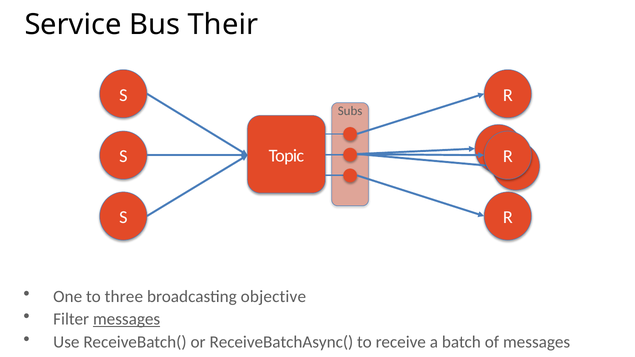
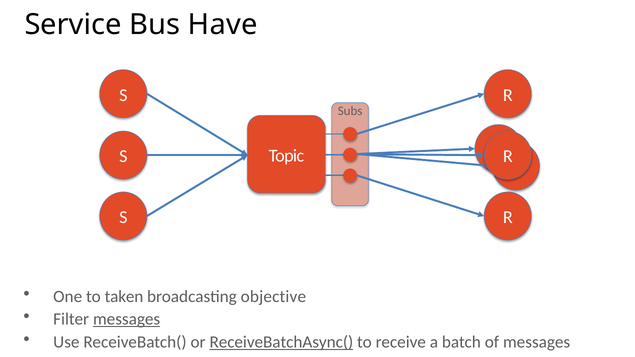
Their: Their -> Have (223, 25)
three: three -> taken (124, 297)
ReceiveBatchAsync( underline: none -> present (281, 342)
